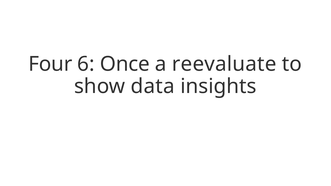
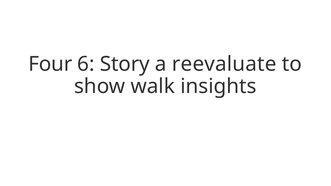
Once: Once -> Story (125, 64)
data: data -> walk (153, 86)
